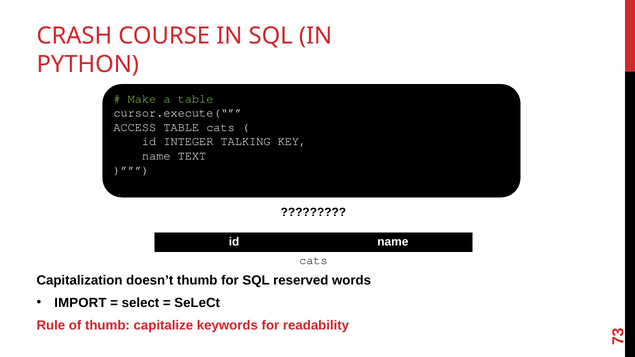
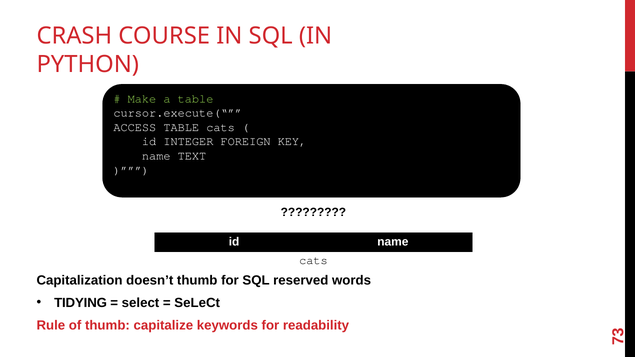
TALKING: TALKING -> FOREIGN (246, 142)
IMPORT: IMPORT -> TIDYING (81, 303)
